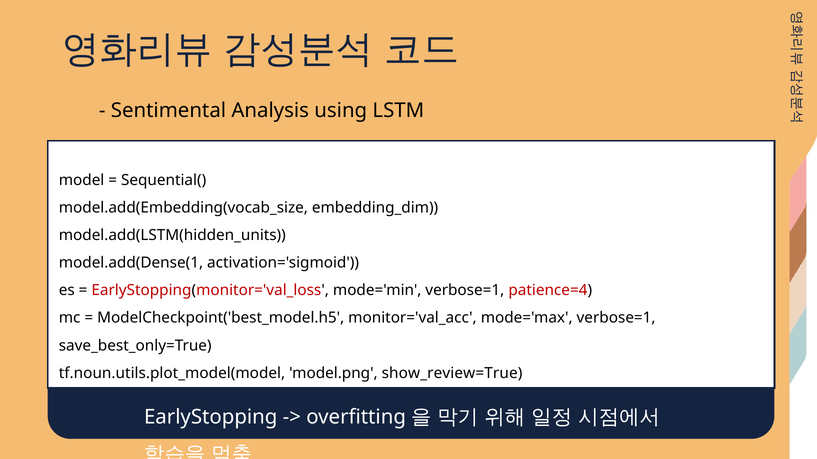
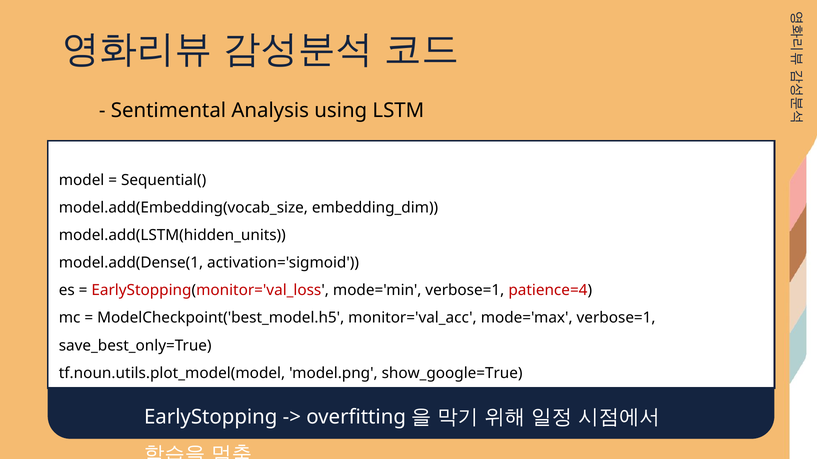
show_review=True: show_review=True -> show_google=True (452, 373)
